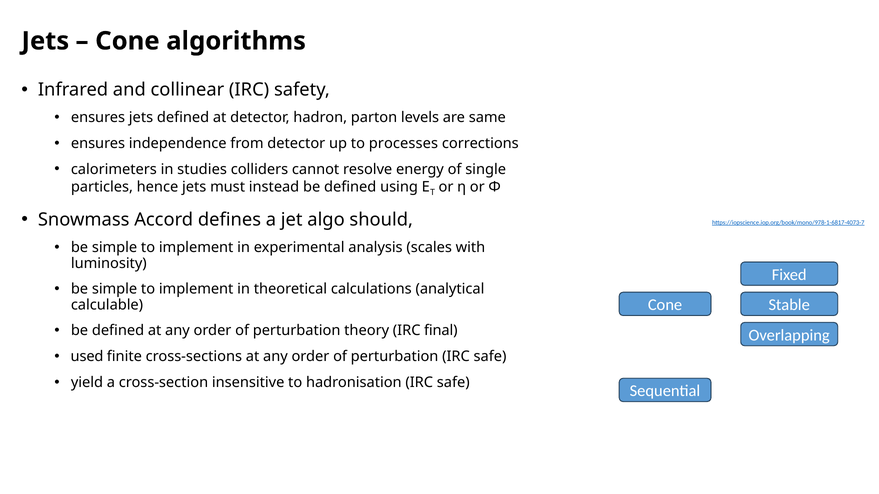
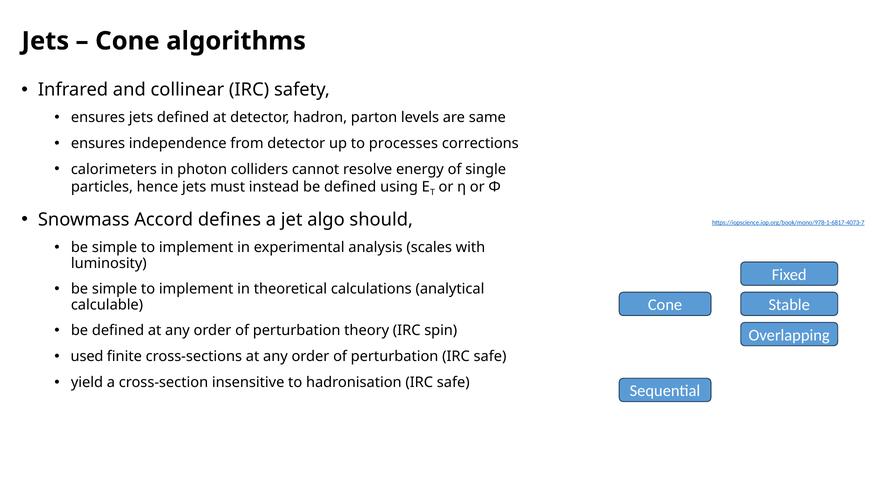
studies: studies -> photon (202, 169)
final: final -> spin (441, 331)
